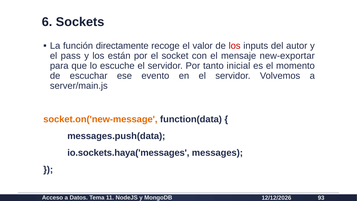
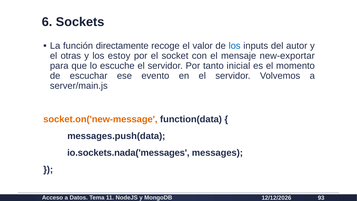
los colour: red -> blue (235, 46)
pass: pass -> otras (71, 56)
están: están -> estoy (119, 56)
io.sockets.haya('messages: io.sockets.haya('messages -> io.sockets.nada('messages (128, 153)
